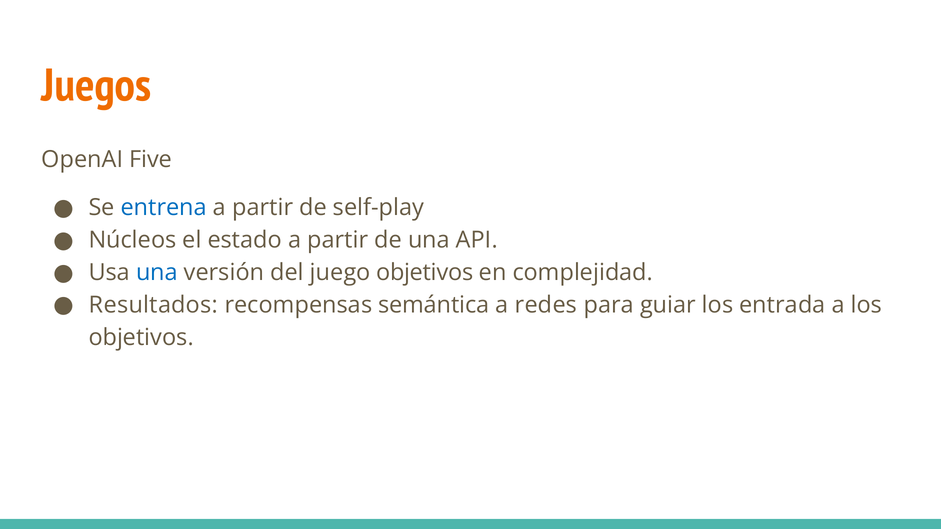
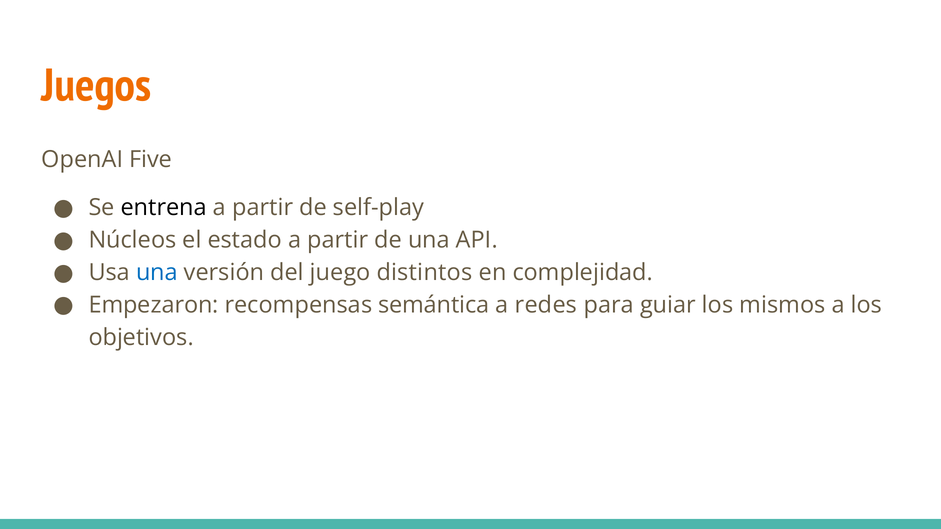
entrena colour: blue -> black (164, 208)
juego objetivos: objetivos -> distintos (424, 273)
Resultados: Resultados -> Empezaron (154, 305)
entrada: entrada -> mismos (782, 305)
